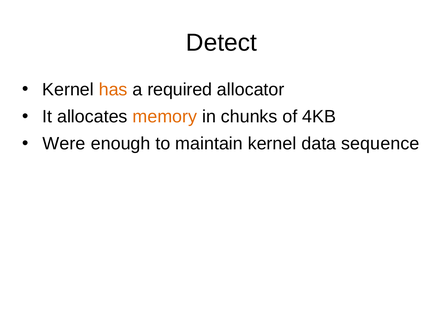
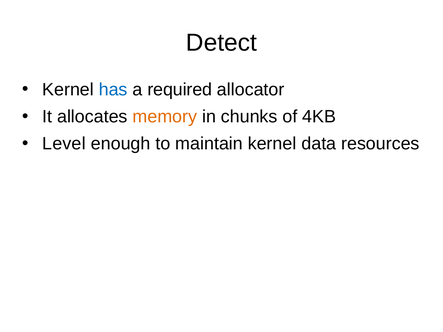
has colour: orange -> blue (113, 90)
Were: Were -> Level (64, 144)
sequence: sequence -> resources (380, 144)
